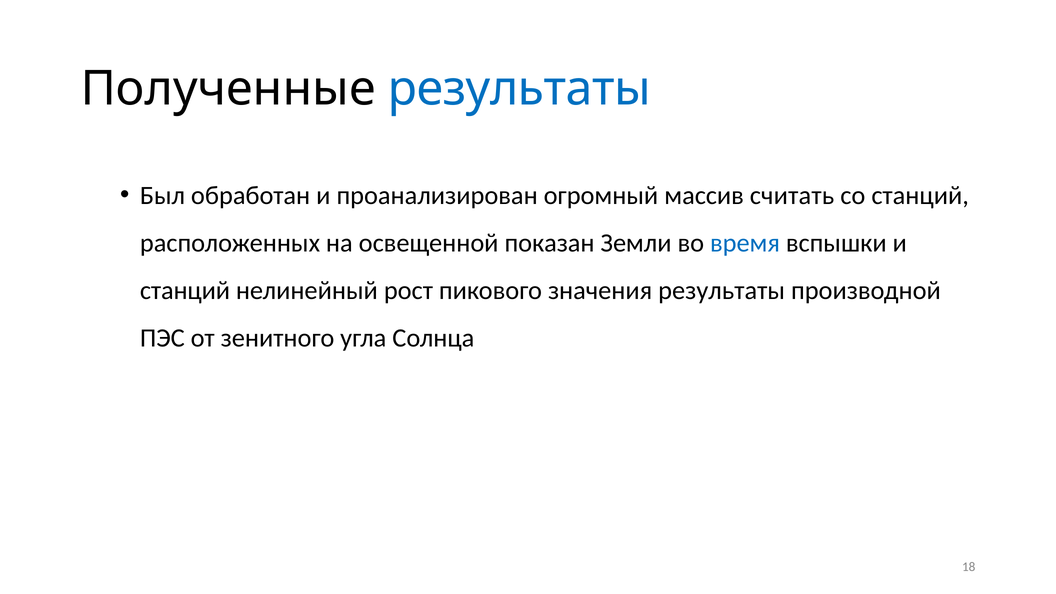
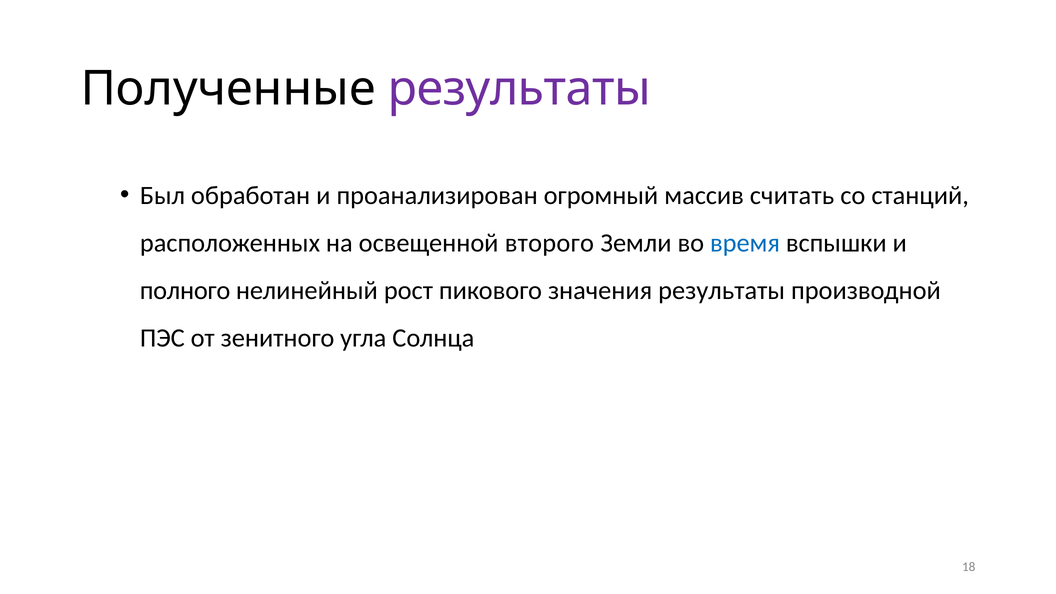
результаты colour: blue -> purple (519, 89)
показан: показан -> второго (549, 243)
станций: станций -> полного (185, 291)
